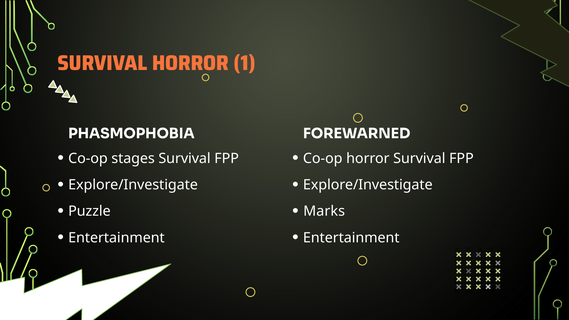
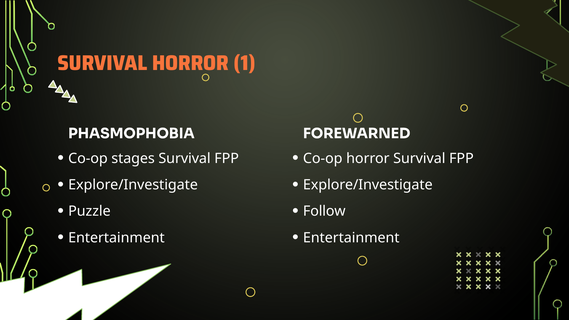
Marks: Marks -> Follow (324, 211)
